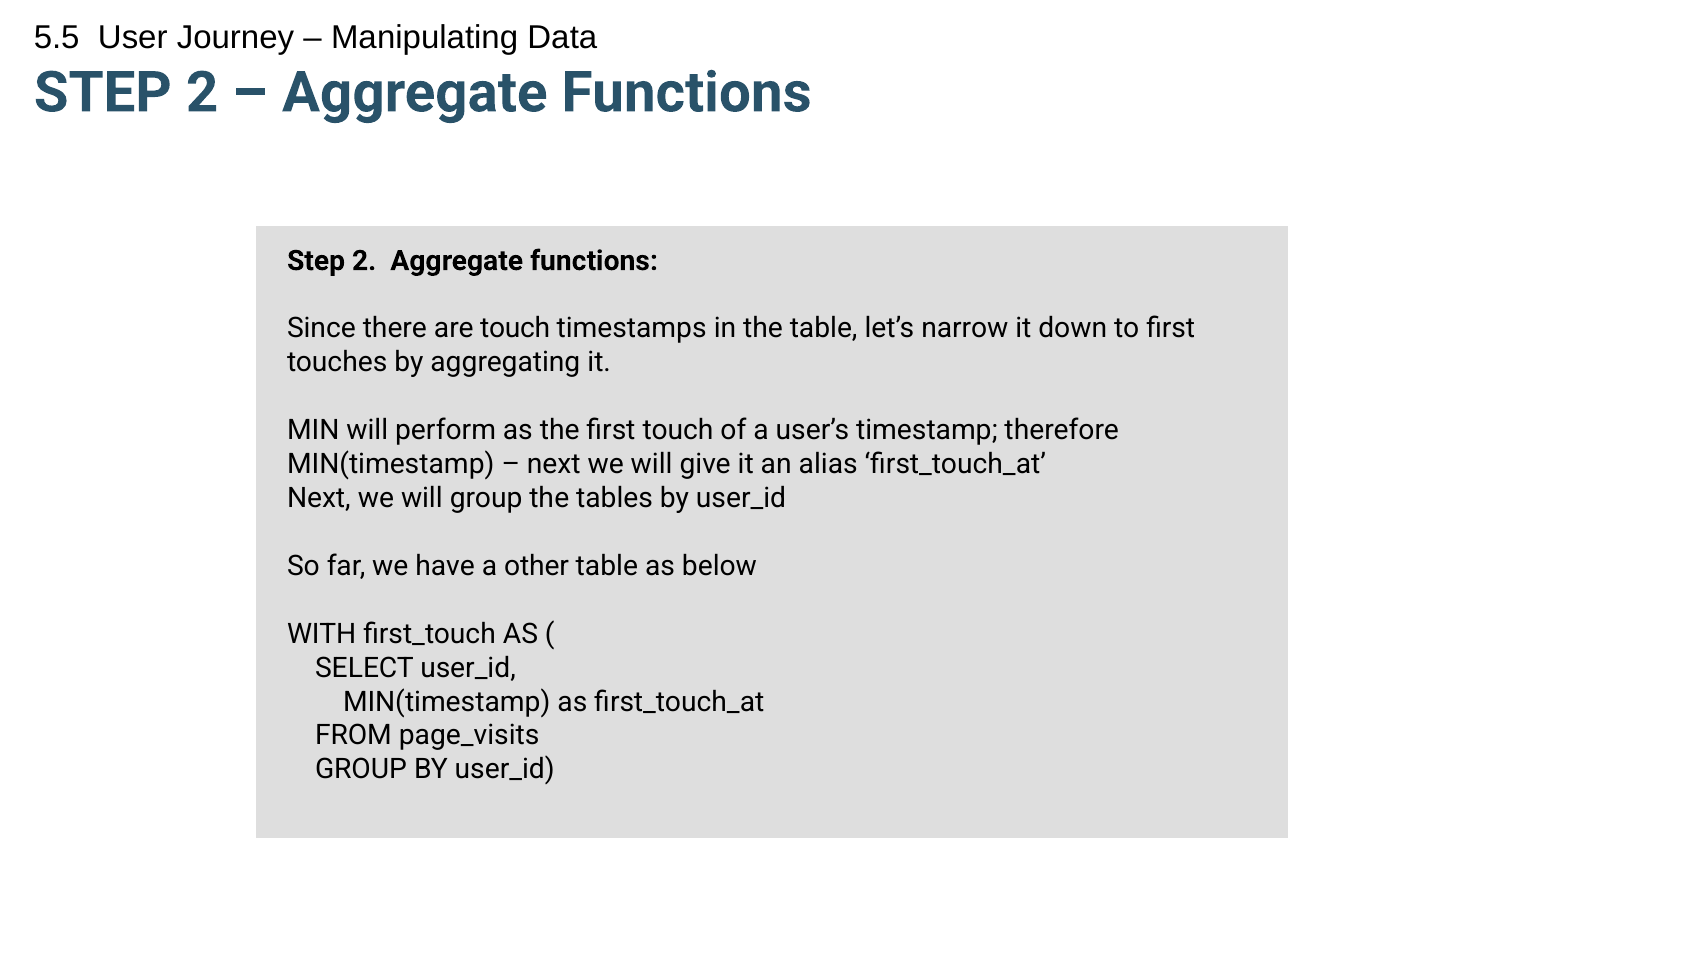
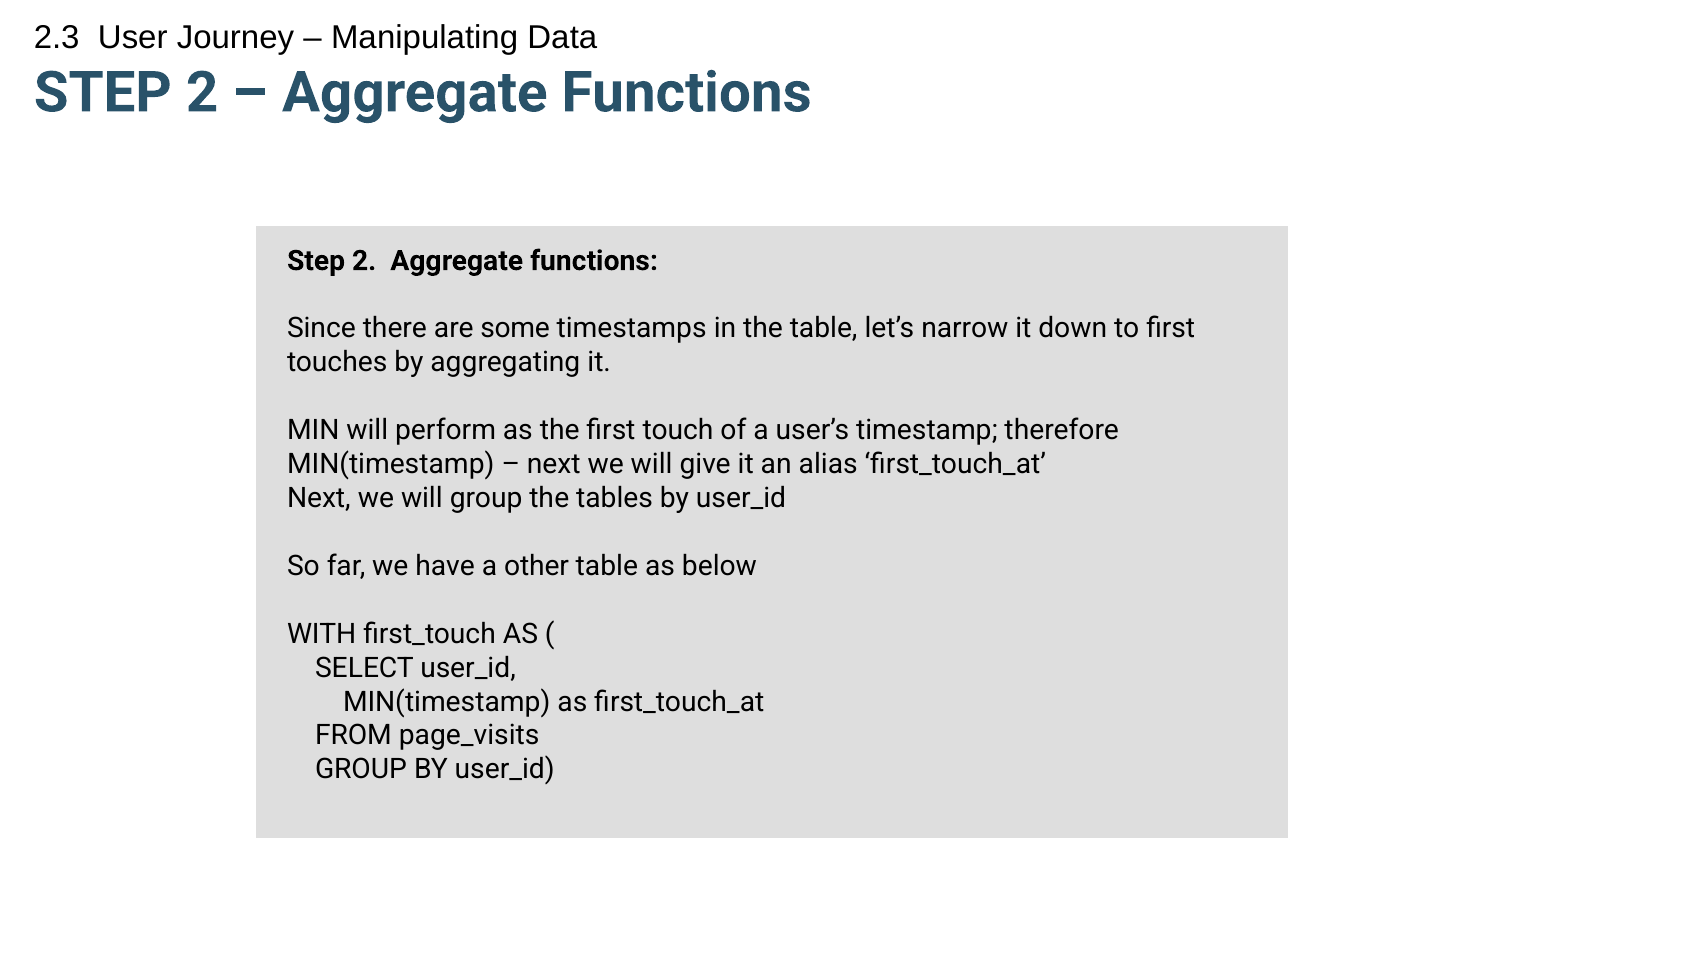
5.5: 5.5 -> 2.3 (57, 37)
are touch: touch -> some (515, 329)
